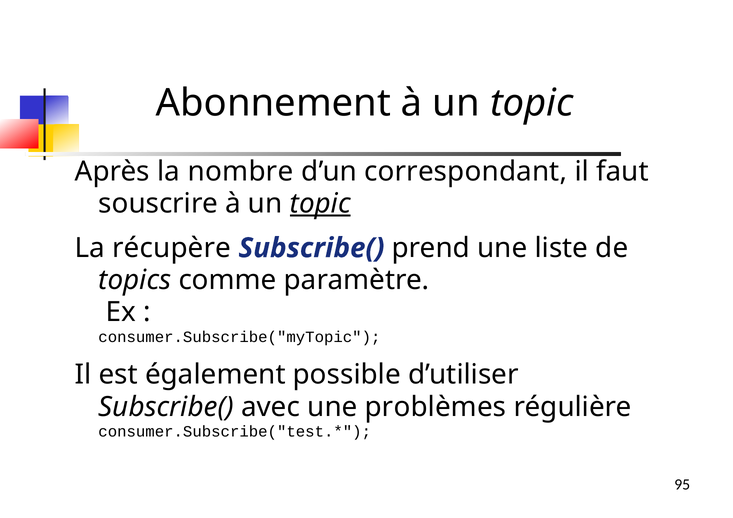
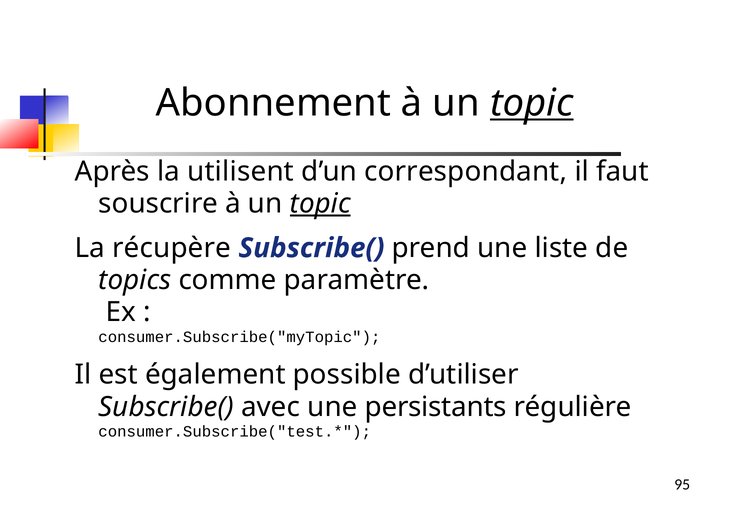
topic underline: none -> present (532, 103)
nombre: nombre -> utilisent (241, 172)
problèmes: problèmes -> persistants (436, 407)
